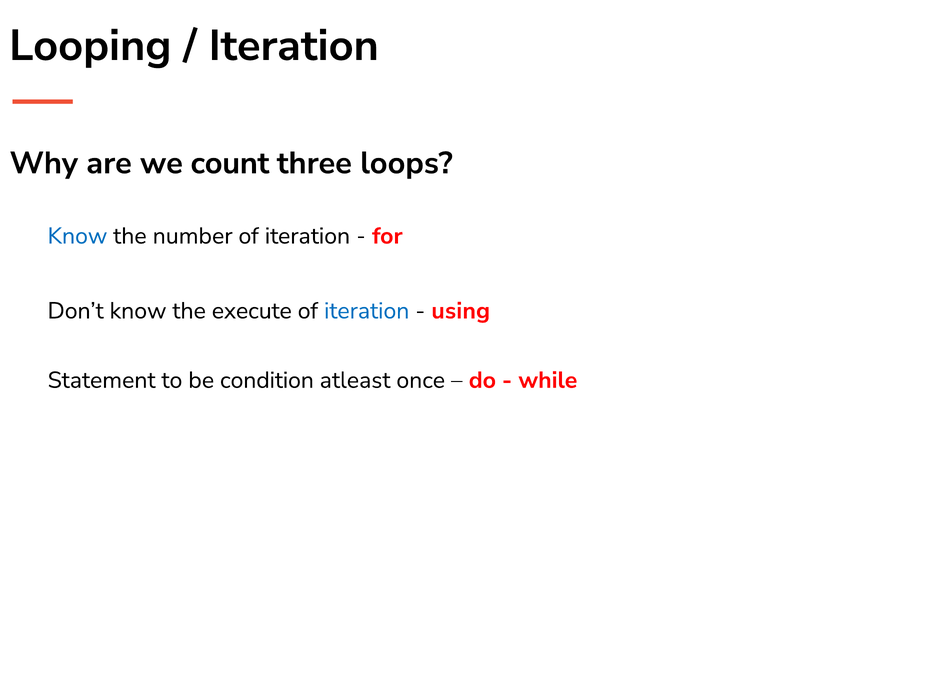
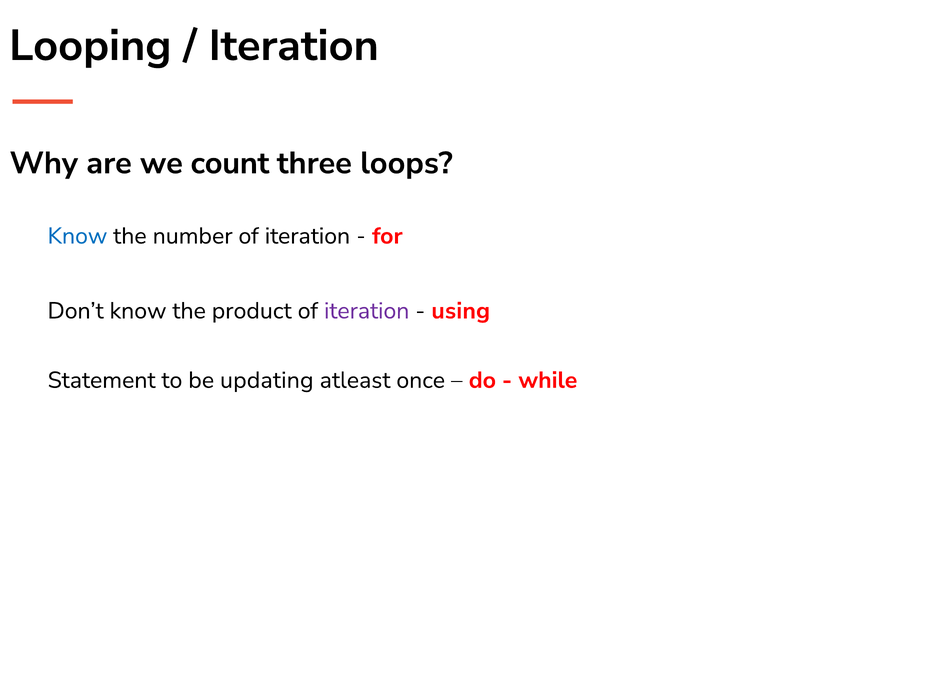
execute: execute -> product (252, 311)
iteration colour: blue -> purple (367, 311)
condition: condition -> updating (267, 380)
